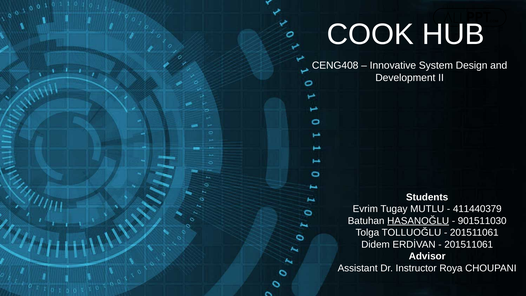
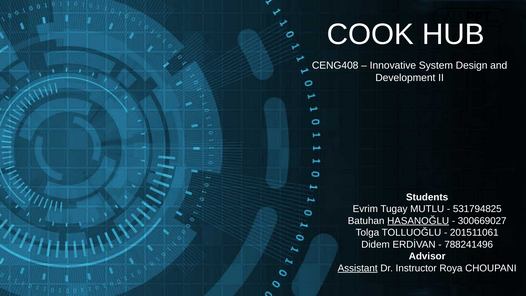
411440379: 411440379 -> 531794825 (477, 209)
901511030: 901511030 -> 300669027 (482, 221)
201511061: 201511061 -> 788241496 (469, 244)
Assistant underline: none -> present (358, 268)
